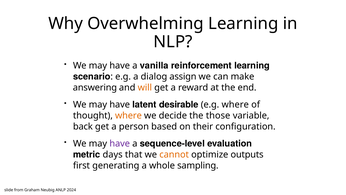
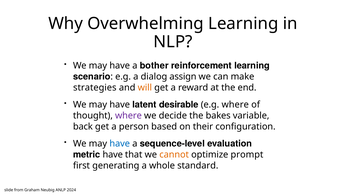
vanilla: vanilla -> bother (154, 66)
answering: answering -> strategies (95, 87)
where colour: orange -> purple (128, 115)
those: those -> bakes (218, 115)
have colour: purple -> blue (120, 143)
metric days: days -> have (113, 154)
outputs: outputs -> prompt (247, 154)
sampling: sampling -> standard (198, 165)
